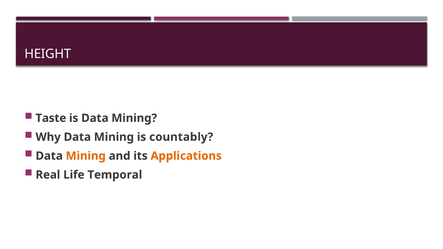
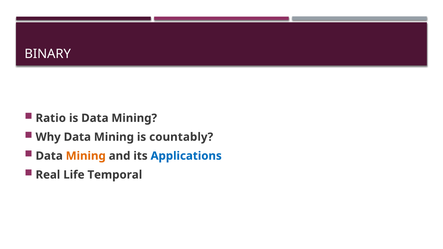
HEIGHT: HEIGHT -> BINARY (48, 54)
Taste: Taste -> Ratio (51, 118)
Applications colour: orange -> blue (186, 156)
